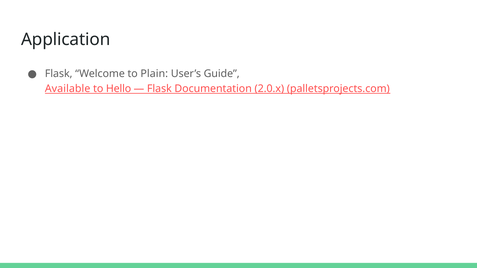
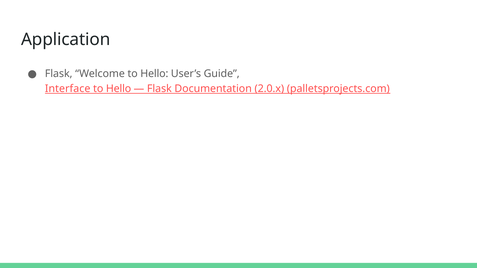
Welcome to Plain: Plain -> Hello (154, 74)
Available: Available -> Interface (68, 89)
